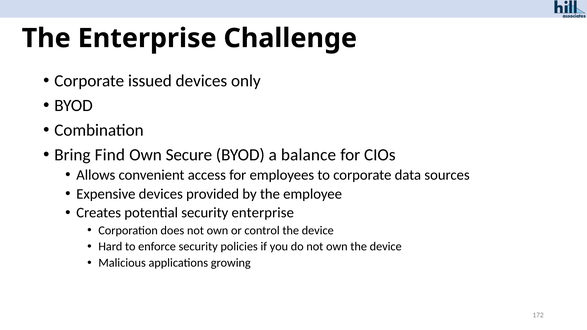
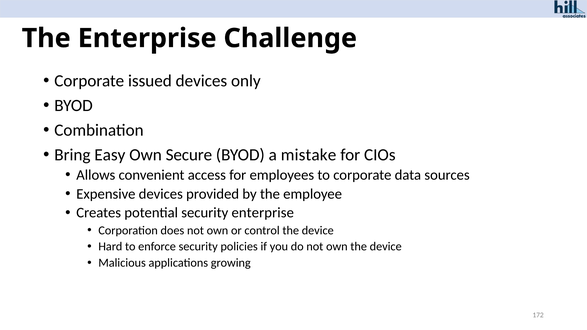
Find: Find -> Easy (110, 155)
balance: balance -> mistake (309, 155)
